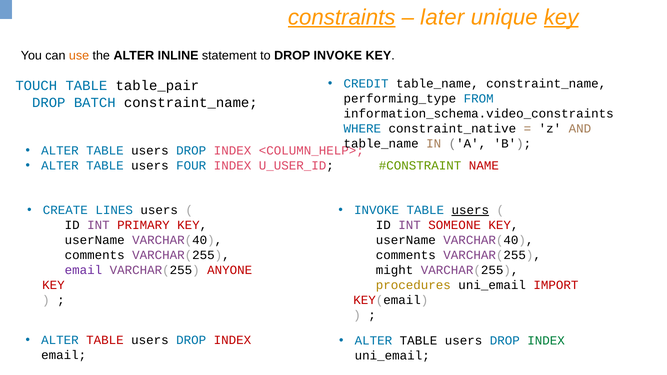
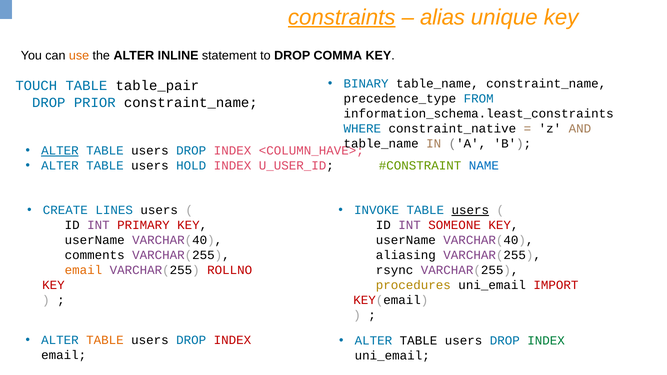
later: later -> alias (443, 17)
key underline: present -> none (561, 17)
DROP INVOKE: INVOKE -> COMMA (338, 56)
CREDIT: CREDIT -> BINARY (366, 84)
performing_type: performing_type -> precedence_type (400, 99)
BATCH: BATCH -> PRIOR (95, 102)
information_schema.video_constraints: information_schema.video_constraints -> information_schema.least_constraints (479, 114)
ALTER underline: none -> present (60, 151)
<COLUMN_HELP>: <COLUMN_HELP> -> <COLUMN_HAVE> (311, 151)
FOUR: FOUR -> HOLD (191, 166)
NAME colour: red -> blue (484, 166)
comments: comments -> aliasing (406, 255)
email colour: purple -> orange (83, 270)
ANYONE: ANYONE -> ROLLNO (230, 270)
might: might -> rsync (395, 270)
TABLE colour: red -> orange (105, 340)
